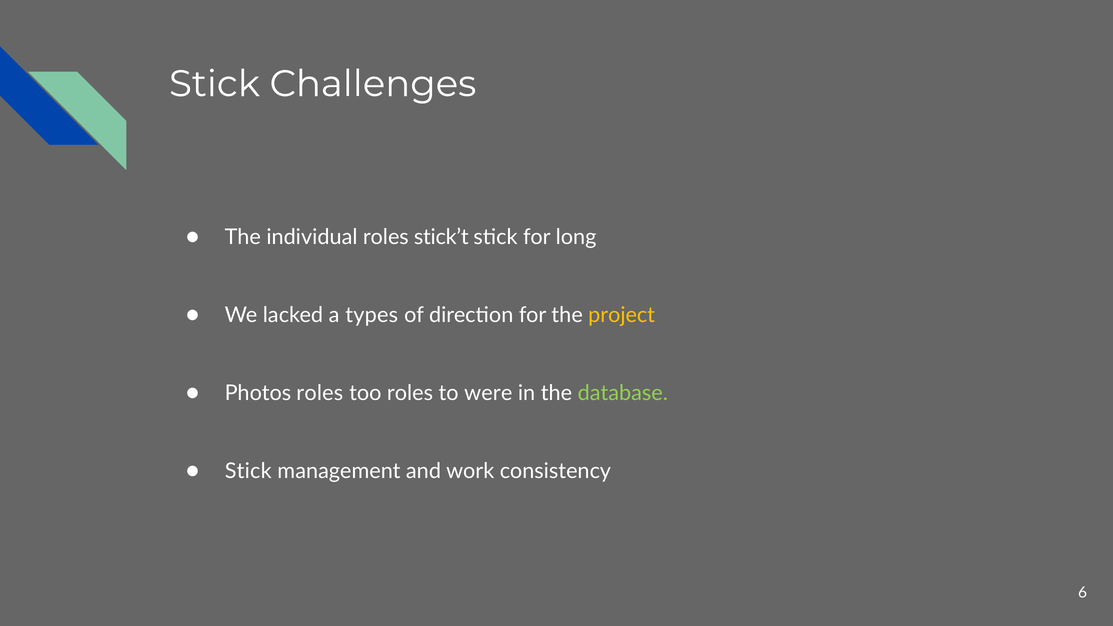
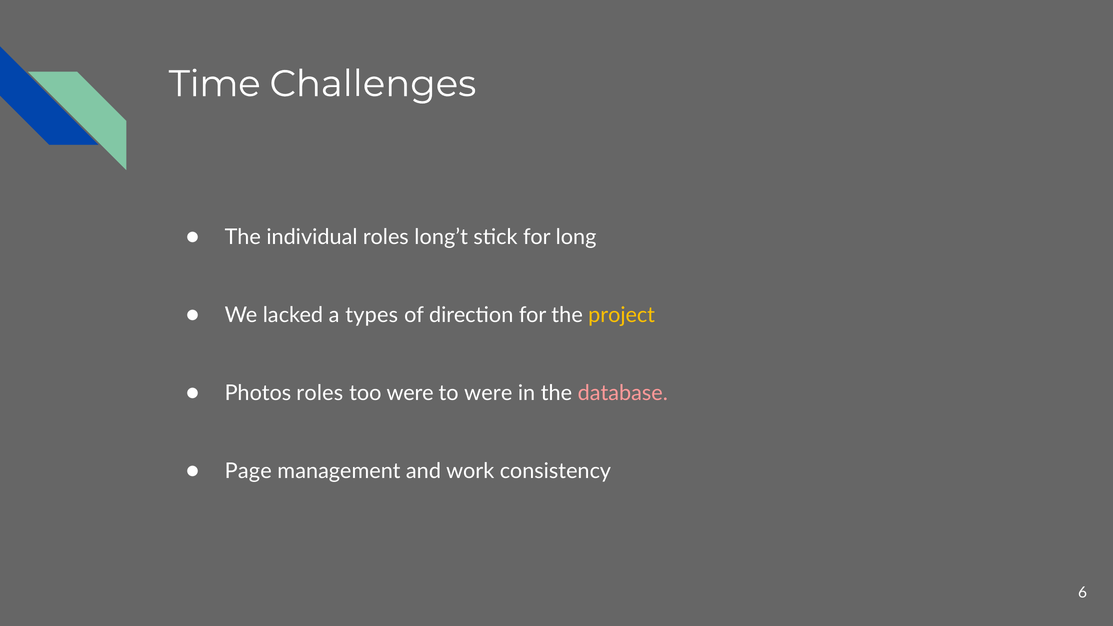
Stick: Stick -> Time (215, 84)
stick’t: stick’t -> long’t (441, 237)
too roles: roles -> were (410, 393)
database colour: light green -> pink (623, 393)
Stick: Stick -> Page (248, 471)
